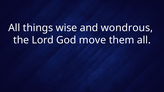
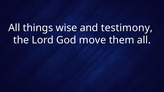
wondrous: wondrous -> testimony (127, 28)
